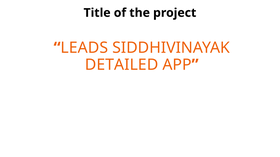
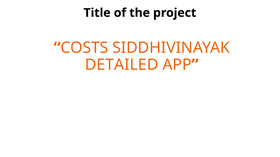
LEADS: LEADS -> COSTS (84, 48)
